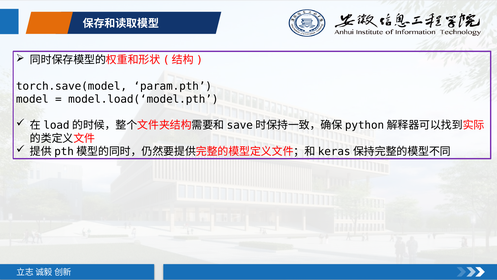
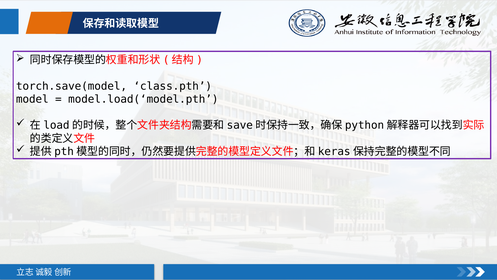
param.pth: param.pth -> class.pth (173, 86)
